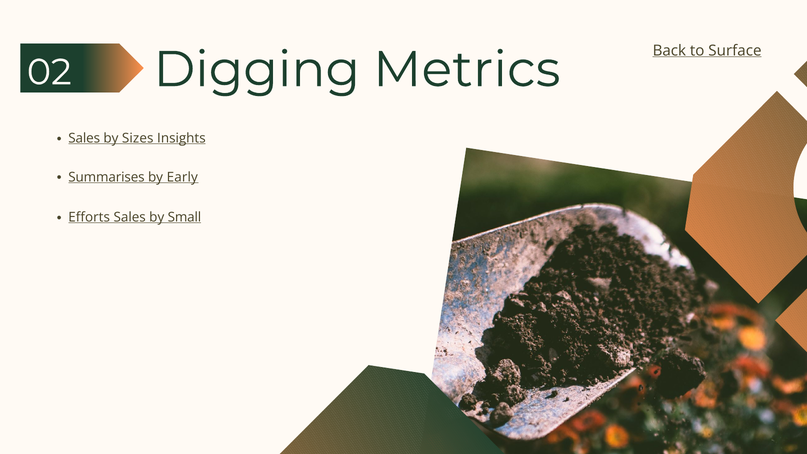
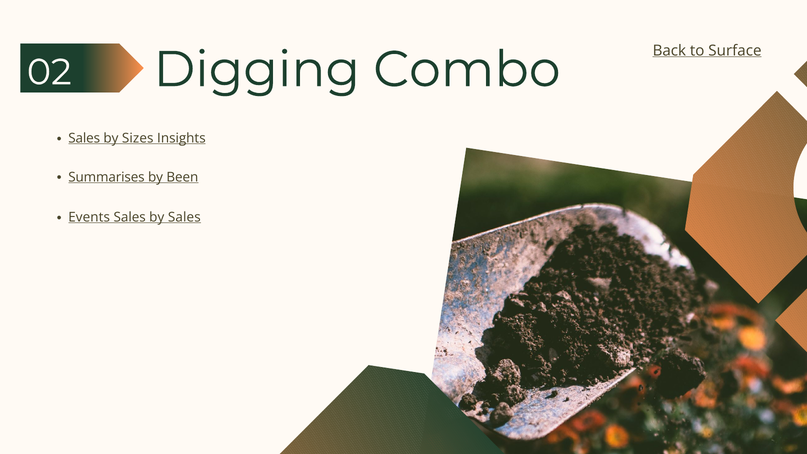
Metrics: Metrics -> Combo (467, 70)
Early: Early -> Been (182, 177)
Efforts: Efforts -> Events (89, 217)
by Small: Small -> Sales (184, 217)
